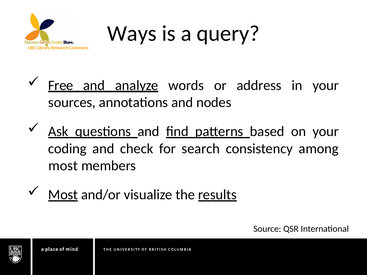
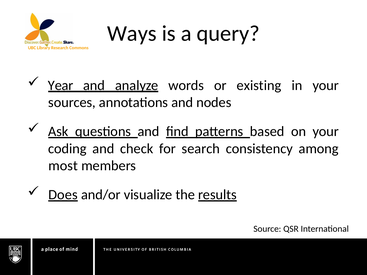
Free: Free -> Year (61, 85)
address: address -> existing (259, 85)
Most: Most -> Does (63, 195)
